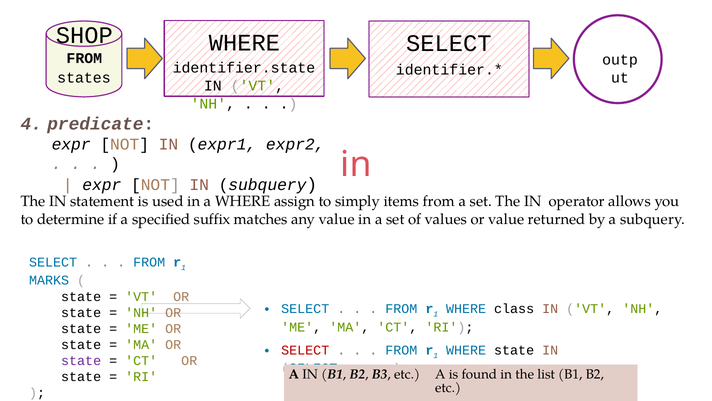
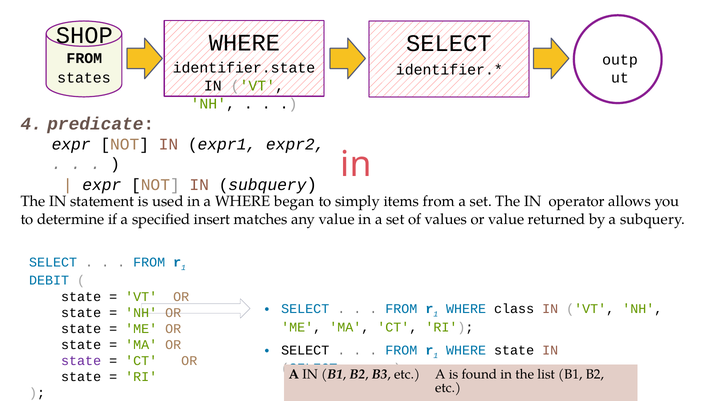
assign: assign -> began (294, 201)
suffix: suffix -> insert (212, 219)
MARKS: MARKS -> DEBIT (49, 280)
SELECT colour: red -> black (305, 350)
